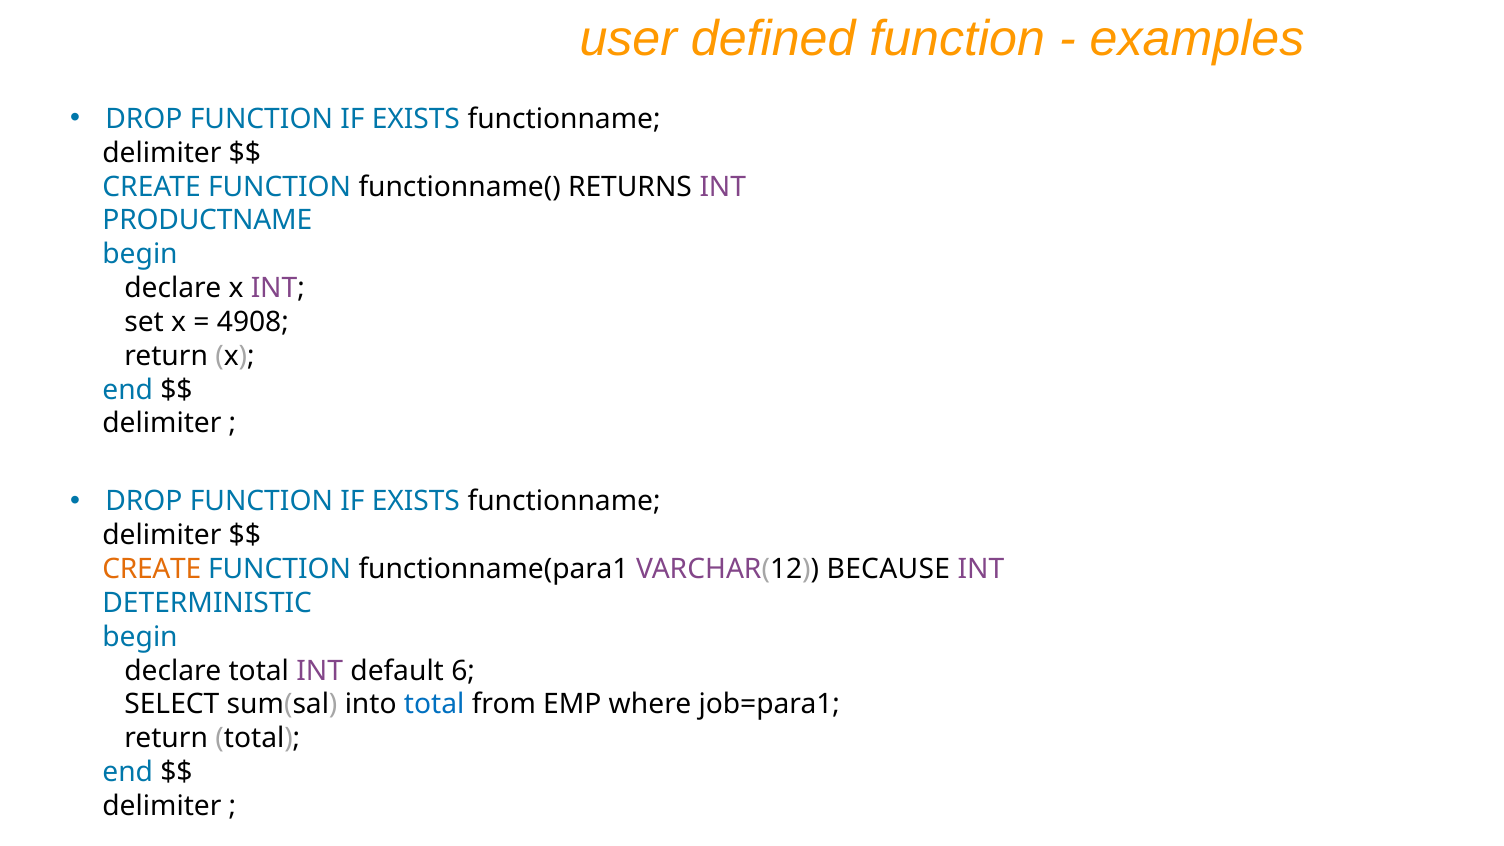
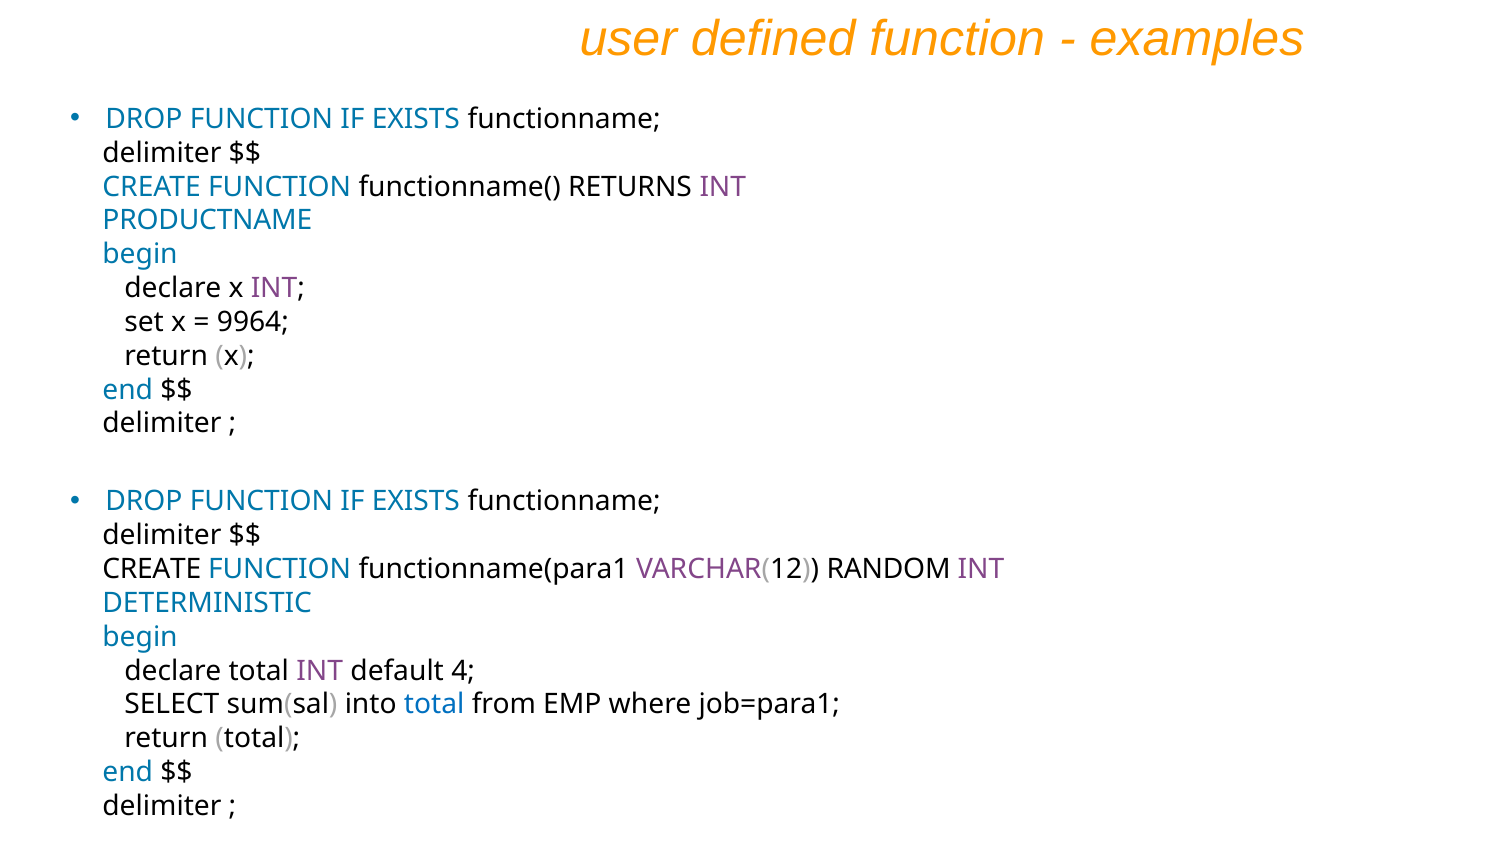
4908: 4908 -> 9964 (253, 322)
CREATE colour: orange -> black (152, 569)
BECAUSE: BECAUSE -> RANDOM (889, 569)
6: 6 -> 4 (463, 671)
